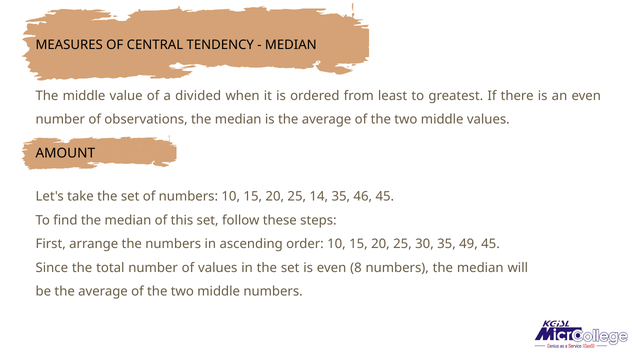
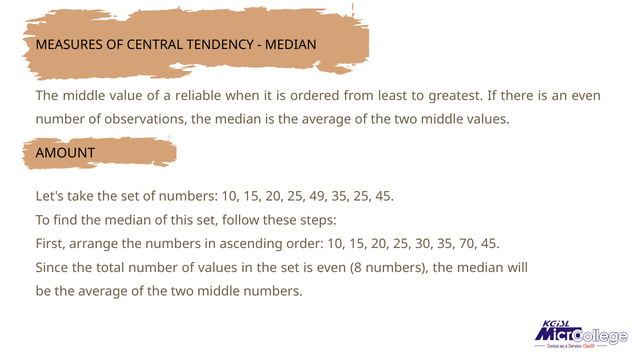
divided: divided -> reliable (198, 96)
14: 14 -> 49 (319, 197)
35 46: 46 -> 25 (363, 197)
49: 49 -> 70 (469, 244)
